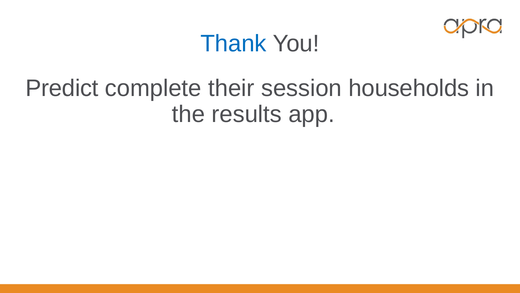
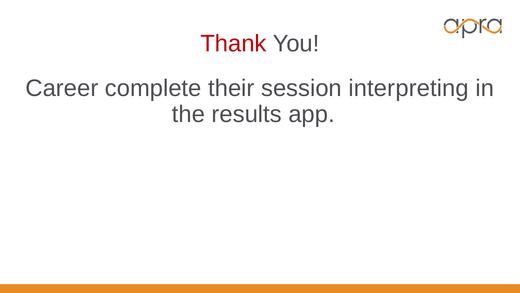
Thank colour: blue -> red (233, 44)
Predict: Predict -> Career (62, 88)
households: households -> interpreting (409, 88)
